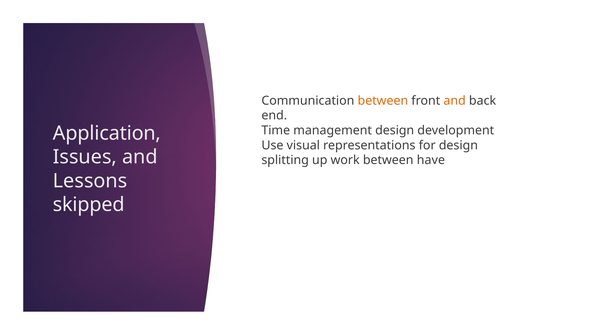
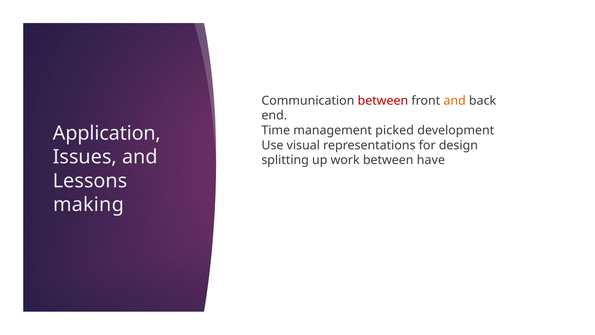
between colour: orange -> red (383, 101)
management design: design -> picked (395, 130)
skipped: skipped -> making (89, 204)
